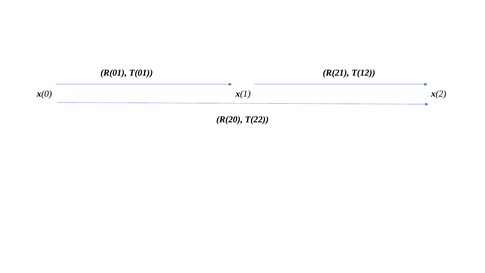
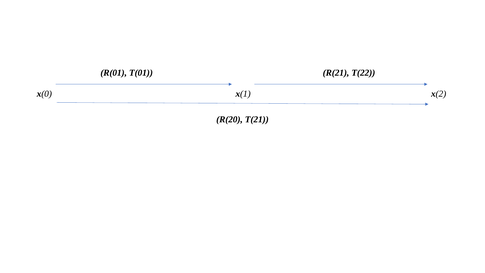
T(12: T(12 -> T(22 (363, 73)
T(22: T(22 -> T(21 (257, 119)
